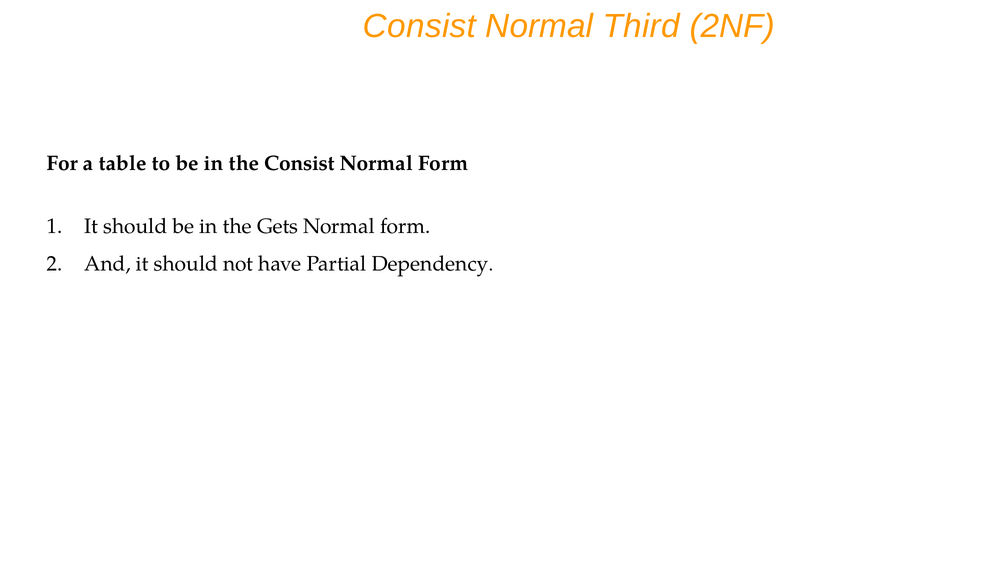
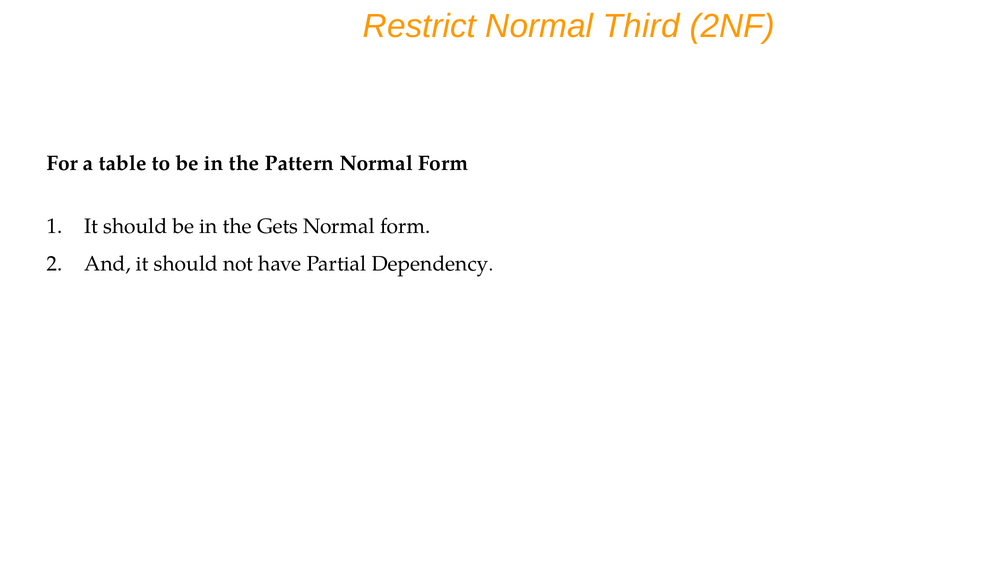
Consist: Consist -> Restrict (420, 26)
the Consist: Consist -> Pattern (299, 163)
